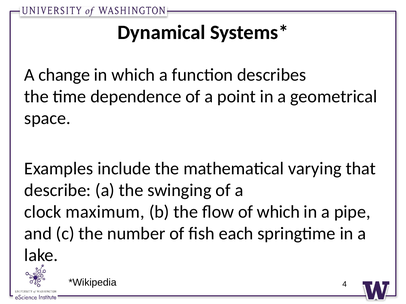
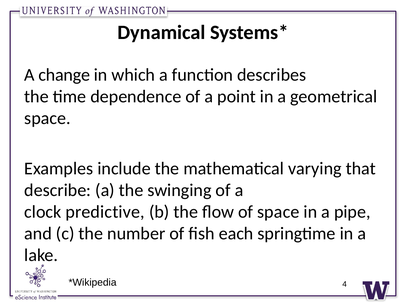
maximum: maximum -> predictive (105, 212)
of which: which -> space (278, 212)
